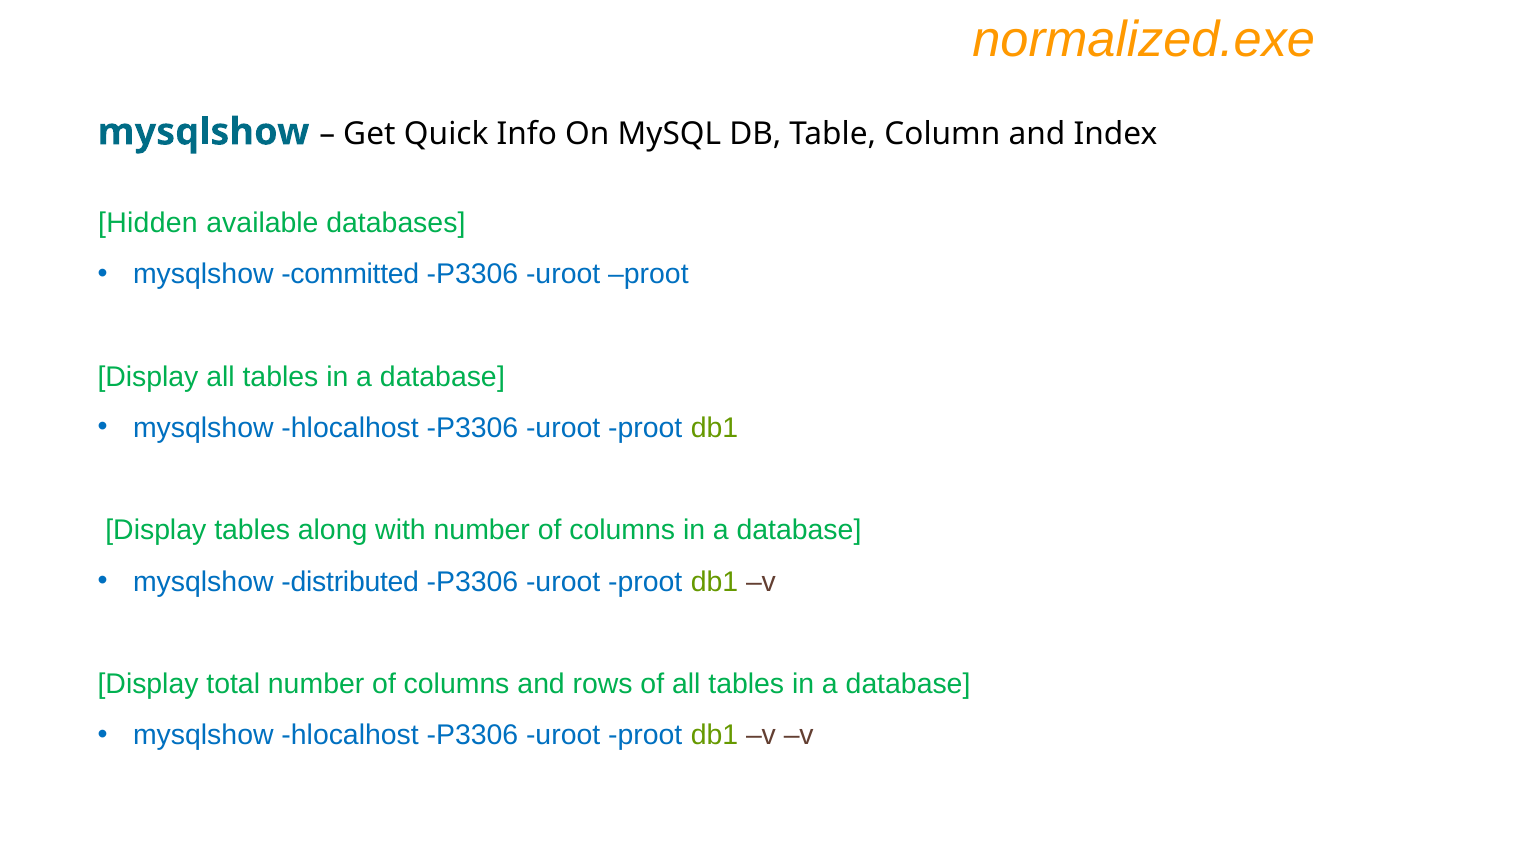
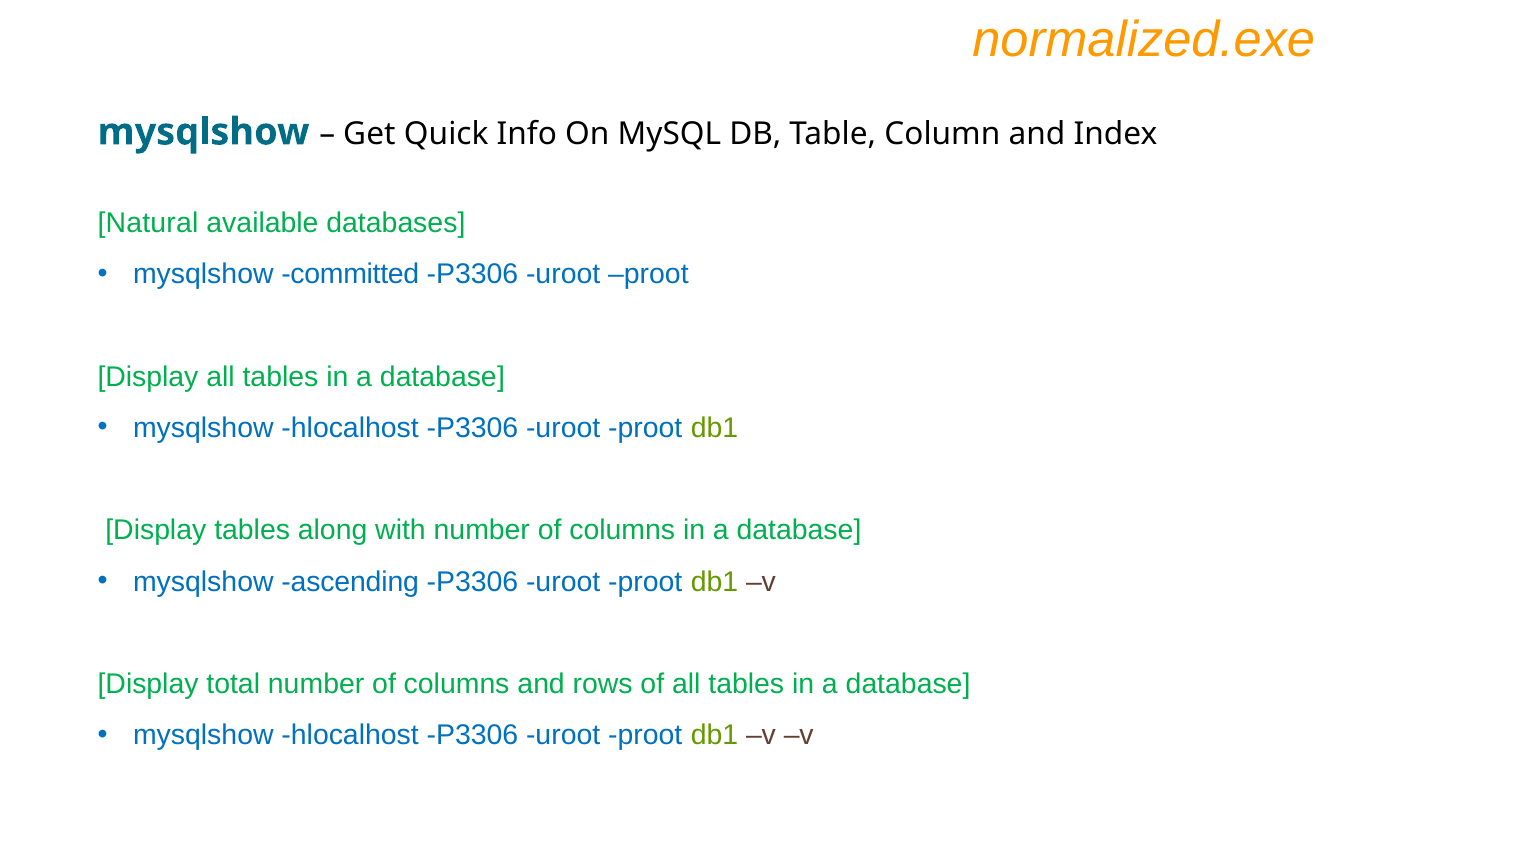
Hidden: Hidden -> Natural (148, 223)
distributed: distributed -> ascending (350, 581)
